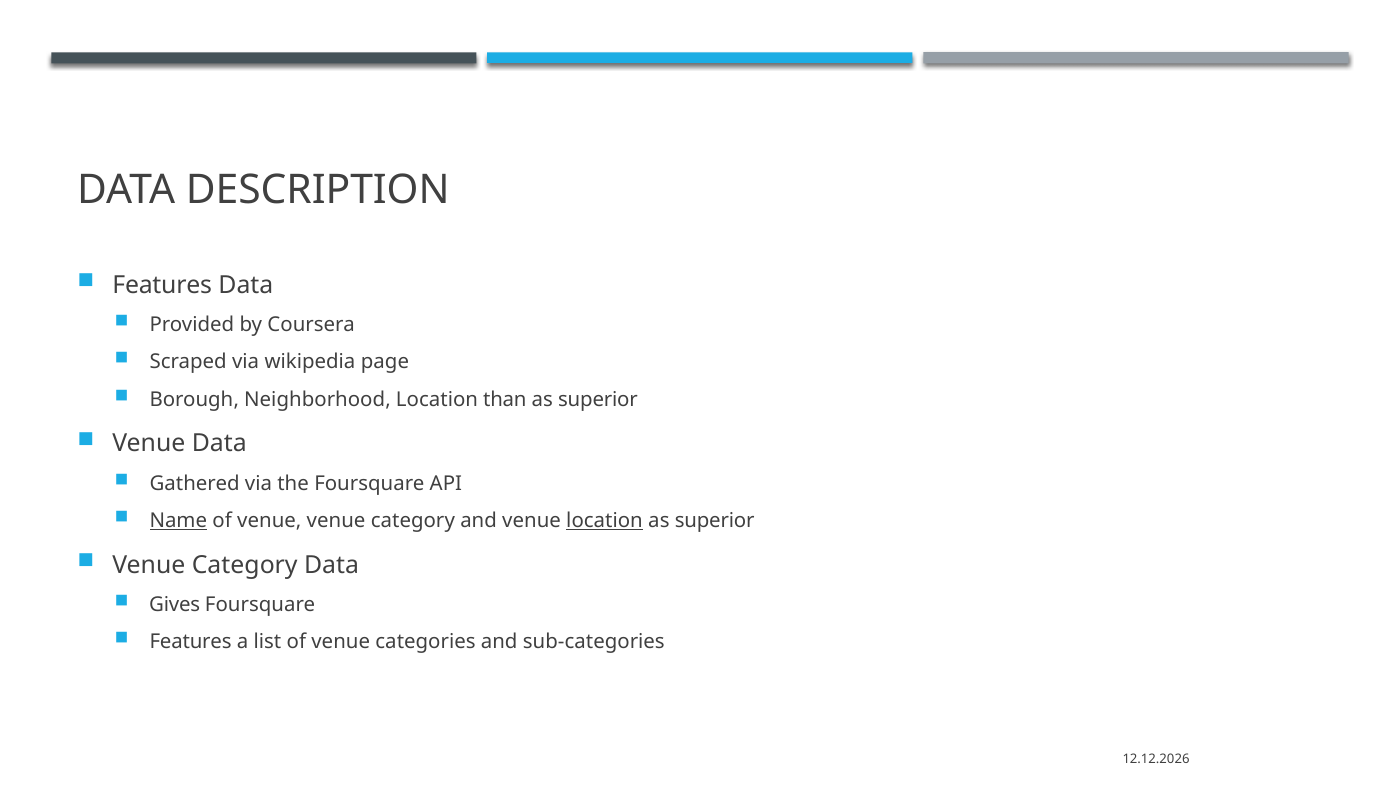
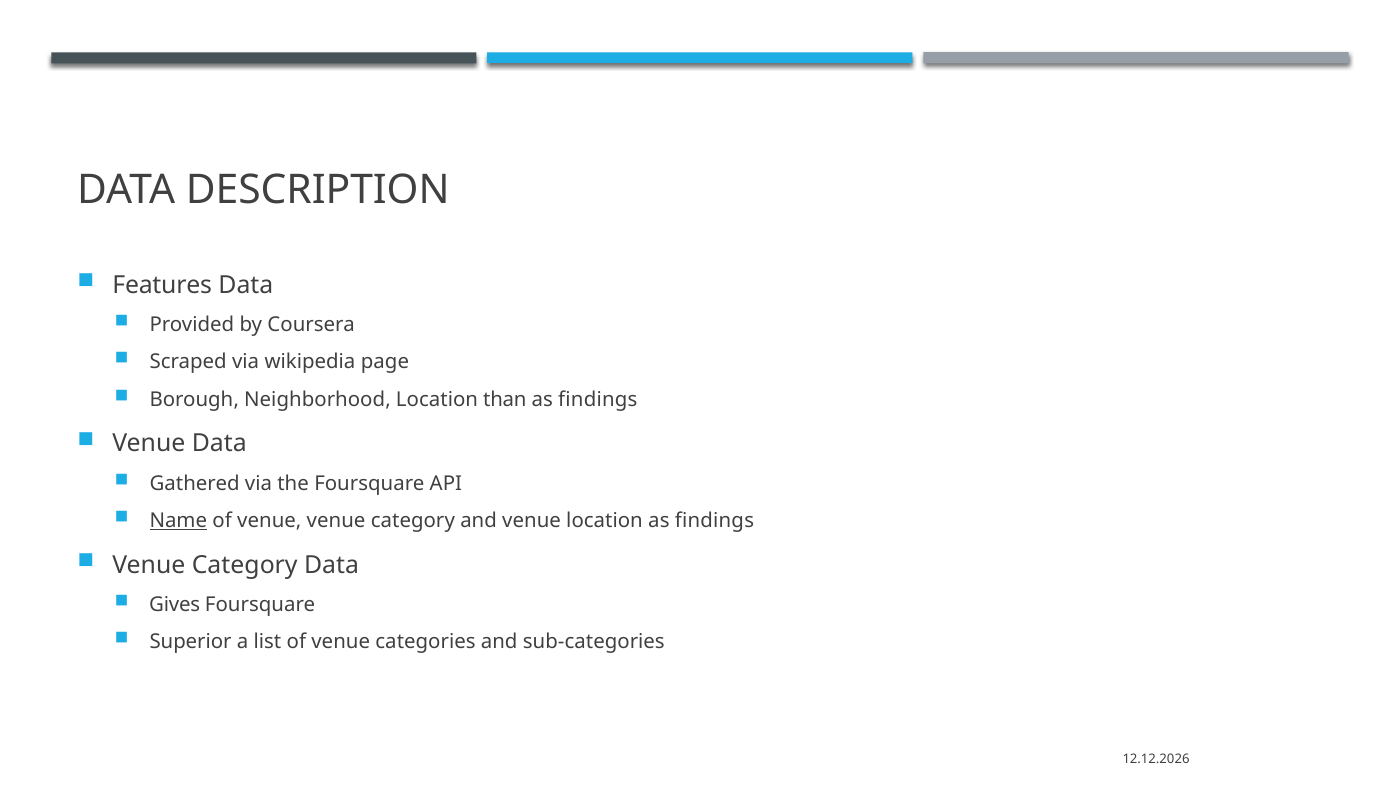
superior: superior -> findings (598, 399)
location underline: present -> none (605, 520)
superior: superior -> findings (714, 520)
Features: Features -> Superior (191, 642)
